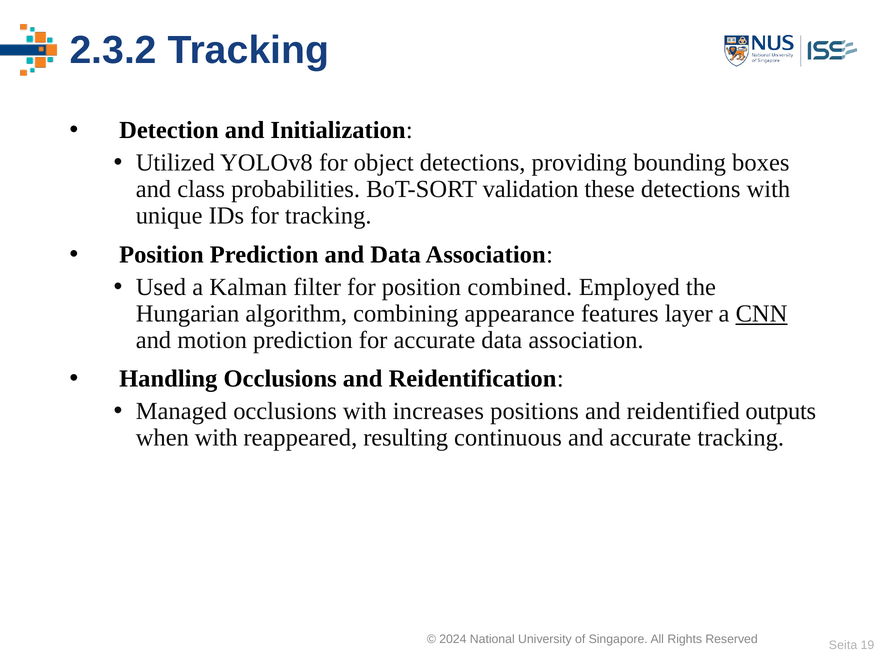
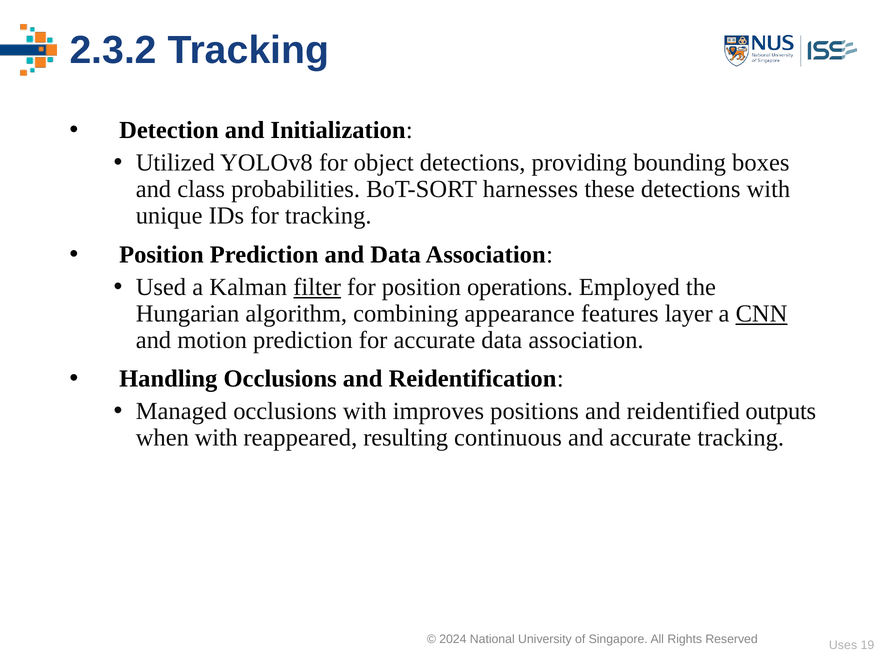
validation: validation -> harnesses (530, 189)
filter underline: none -> present (317, 287)
combined: combined -> operations (520, 287)
increases: increases -> improves (438, 412)
Seita: Seita -> Uses (843, 645)
